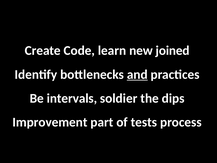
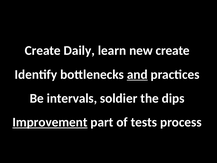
Code: Code -> Daily (79, 50)
new joined: joined -> create (173, 50)
Improvement underline: none -> present (50, 122)
